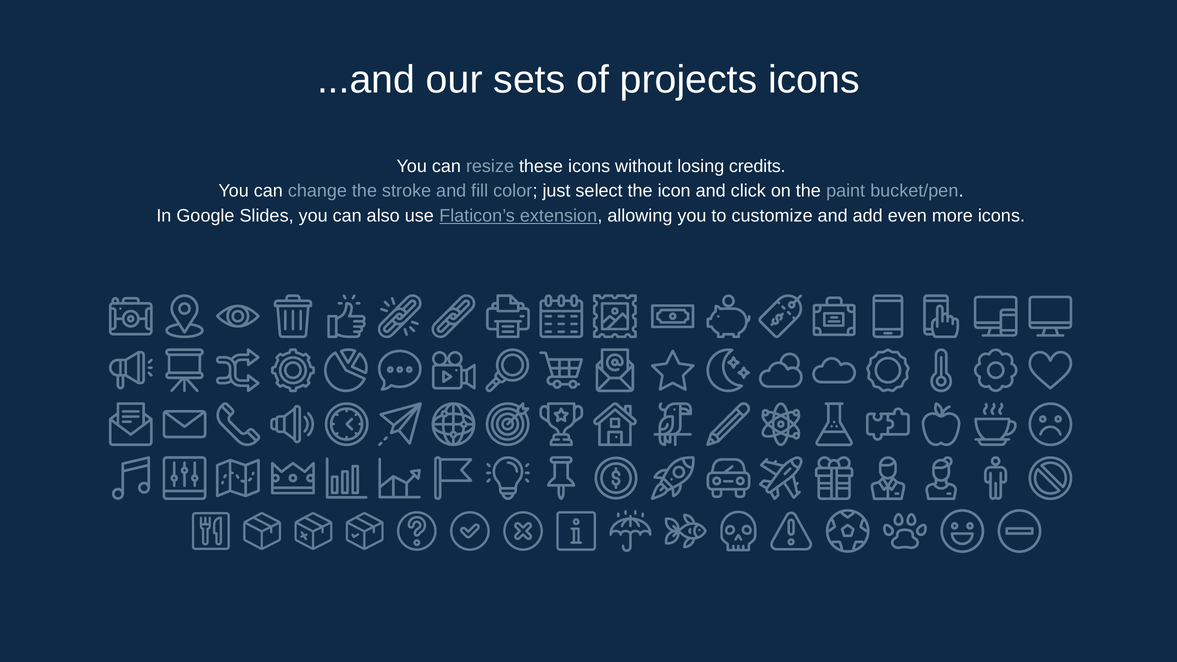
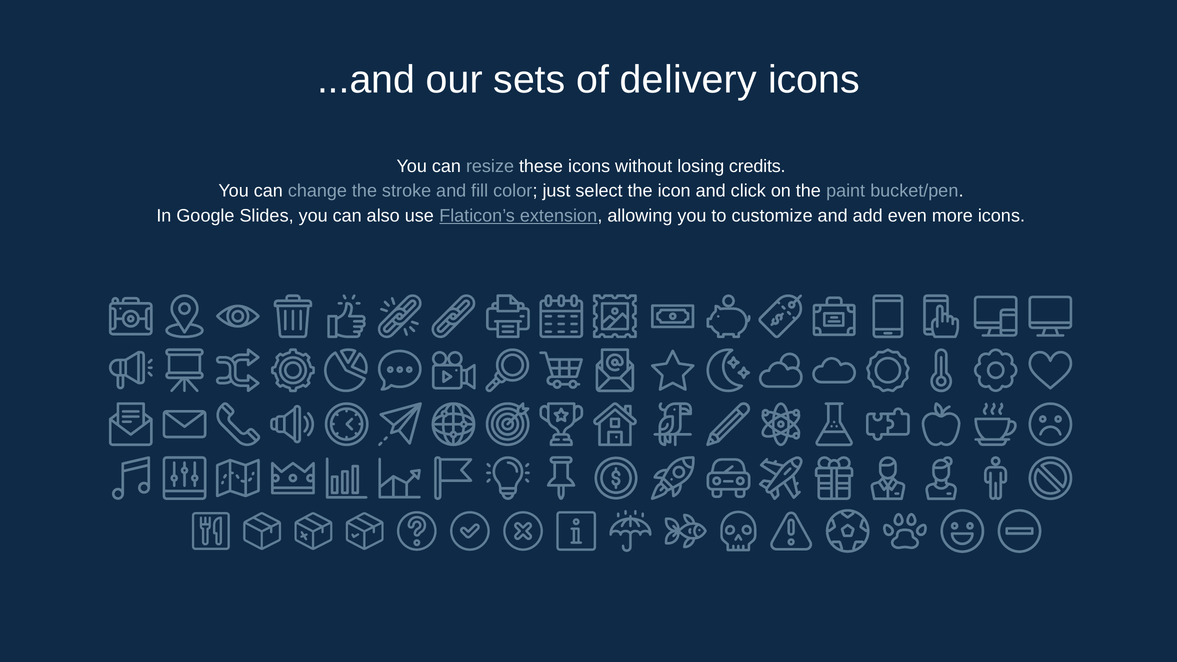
projects: projects -> delivery (688, 80)
